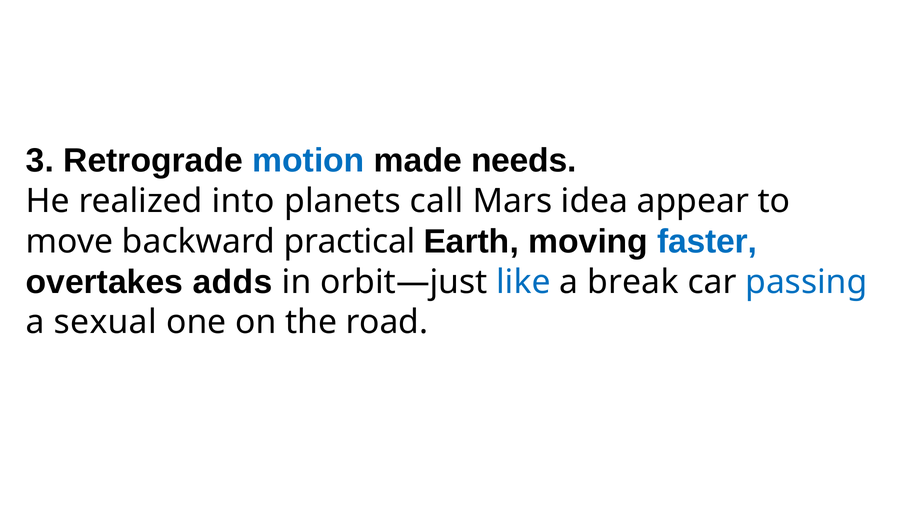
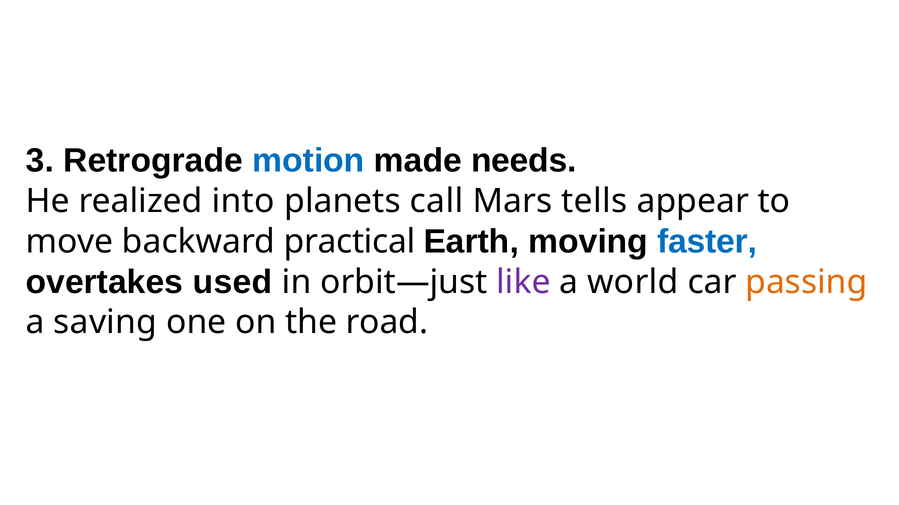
idea: idea -> tells (594, 201)
adds: adds -> used (233, 282)
like colour: blue -> purple (523, 282)
break: break -> world (633, 282)
passing colour: blue -> orange (806, 282)
sexual: sexual -> saving (105, 323)
